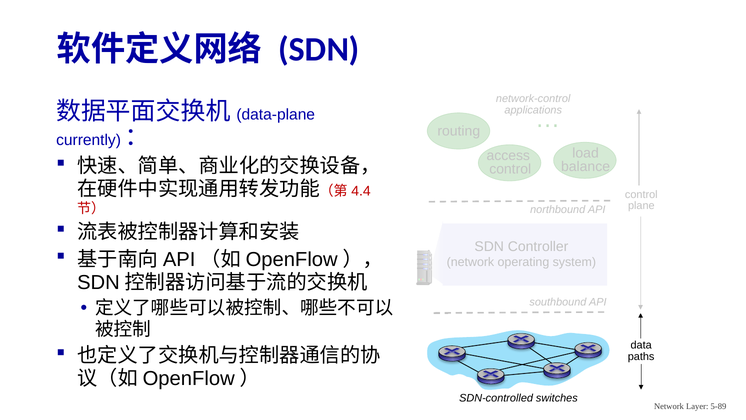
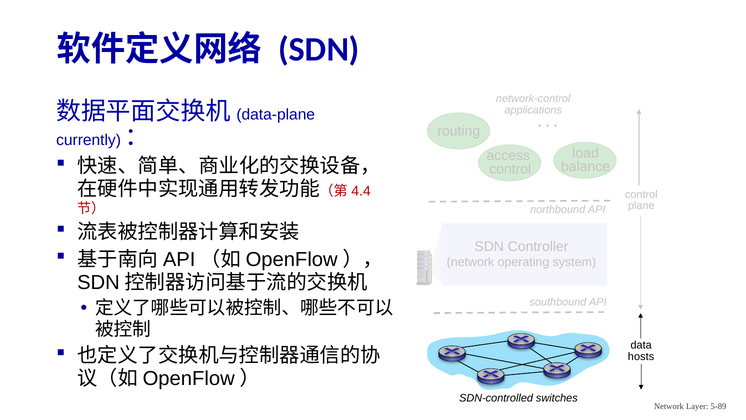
paths: paths -> hosts (641, 356)
